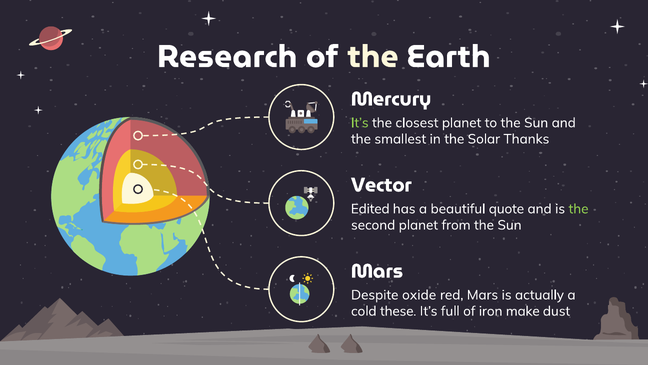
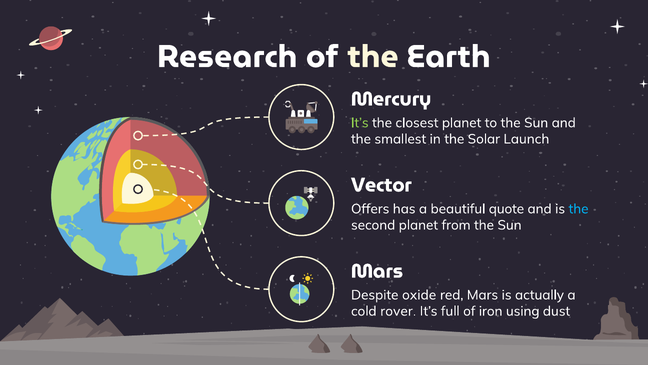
Thanks: Thanks -> Launch (526, 139)
Edited: Edited -> Offers (370, 209)
the colour: light green -> light blue (579, 209)
these: these -> rover (398, 311)
make: make -> using (523, 311)
